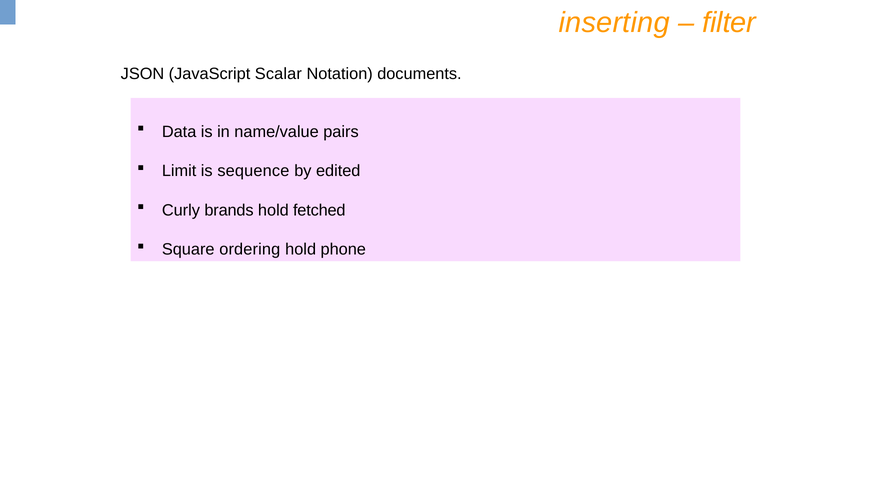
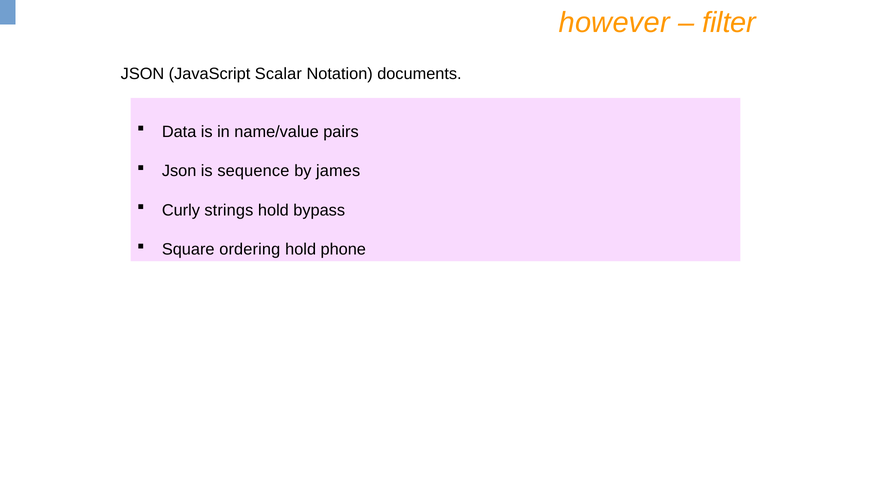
inserting: inserting -> however (614, 23)
Limit: Limit -> Json (179, 171)
edited: edited -> james (338, 171)
brands: brands -> strings (229, 210)
fetched: fetched -> bypass (319, 210)
